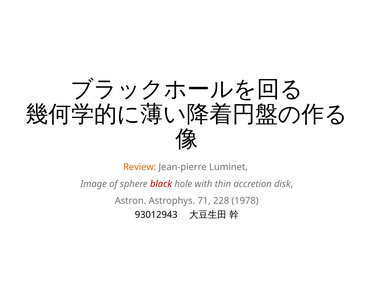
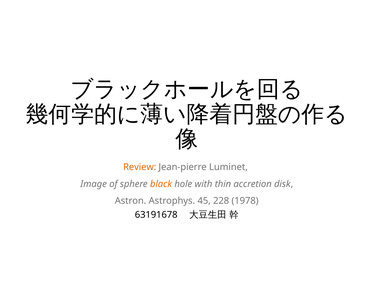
black colour: red -> orange (161, 184)
71: 71 -> 45 (204, 200)
93012943: 93012943 -> 63191678 (156, 214)
